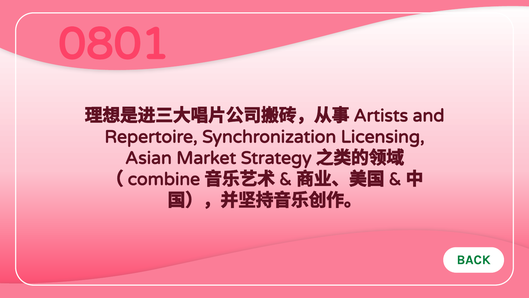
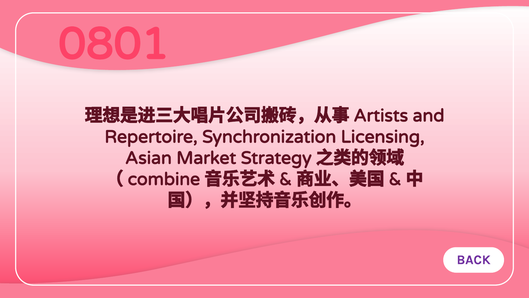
BACK colour: green -> purple (474, 259)
